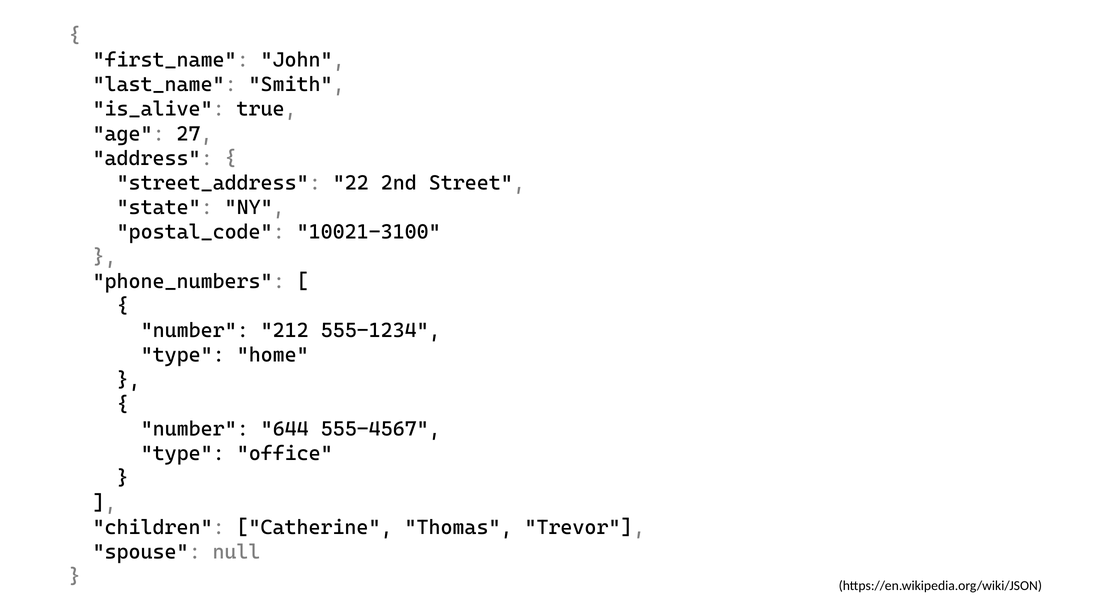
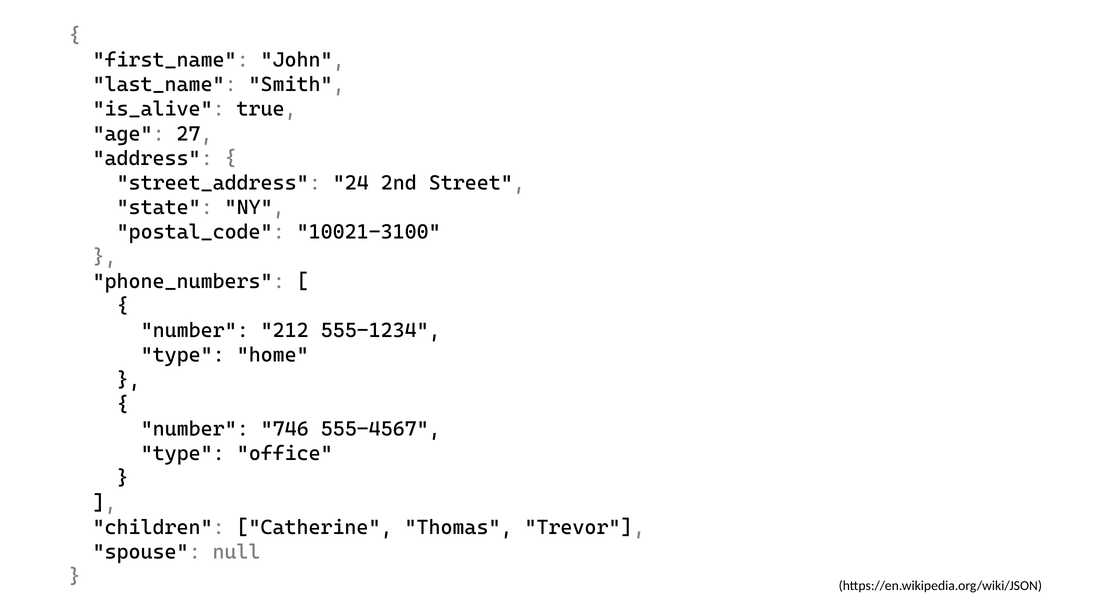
22: 22 -> 24 (351, 183)
644: 644 -> 746 (285, 429)
